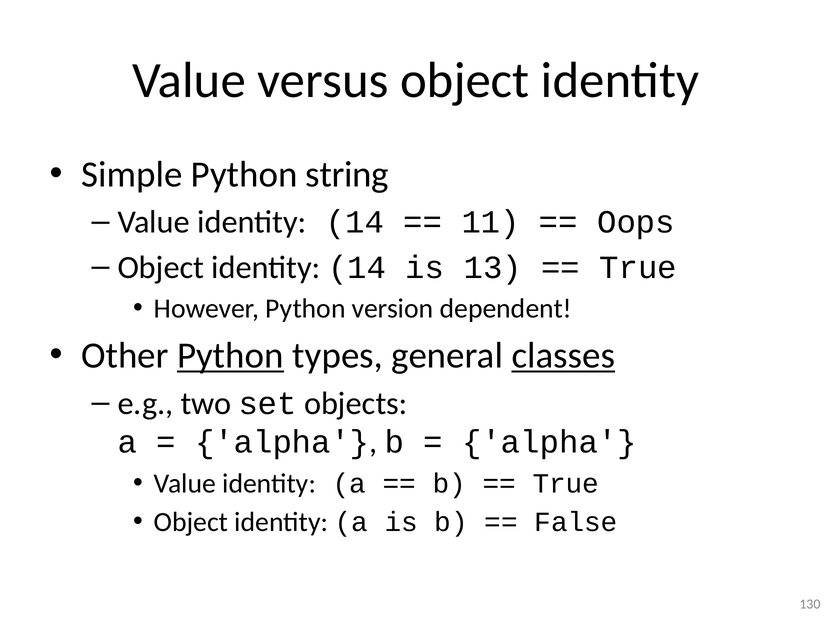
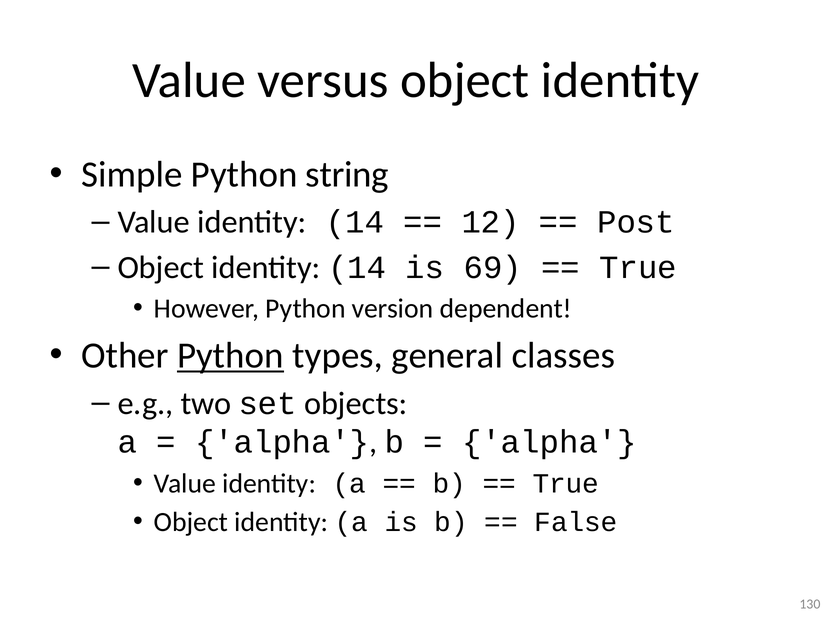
11: 11 -> 12 (491, 222)
Oops: Oops -> Post (636, 222)
13: 13 -> 69 (493, 268)
classes underline: present -> none (563, 356)
